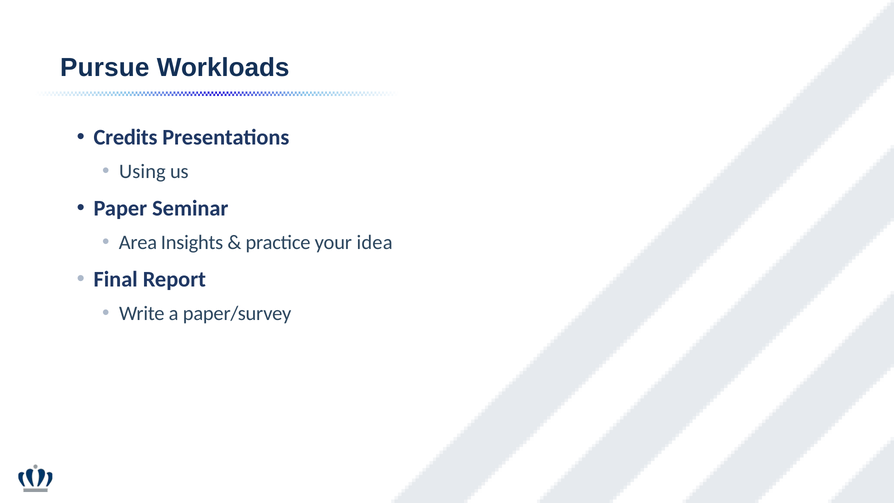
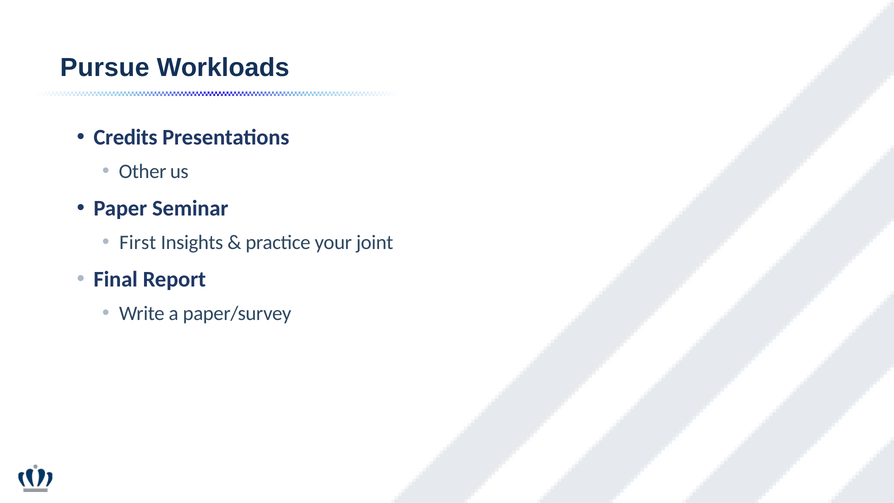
Using: Using -> Other (143, 171)
Area: Area -> First (138, 242)
idea: idea -> joint (375, 242)
